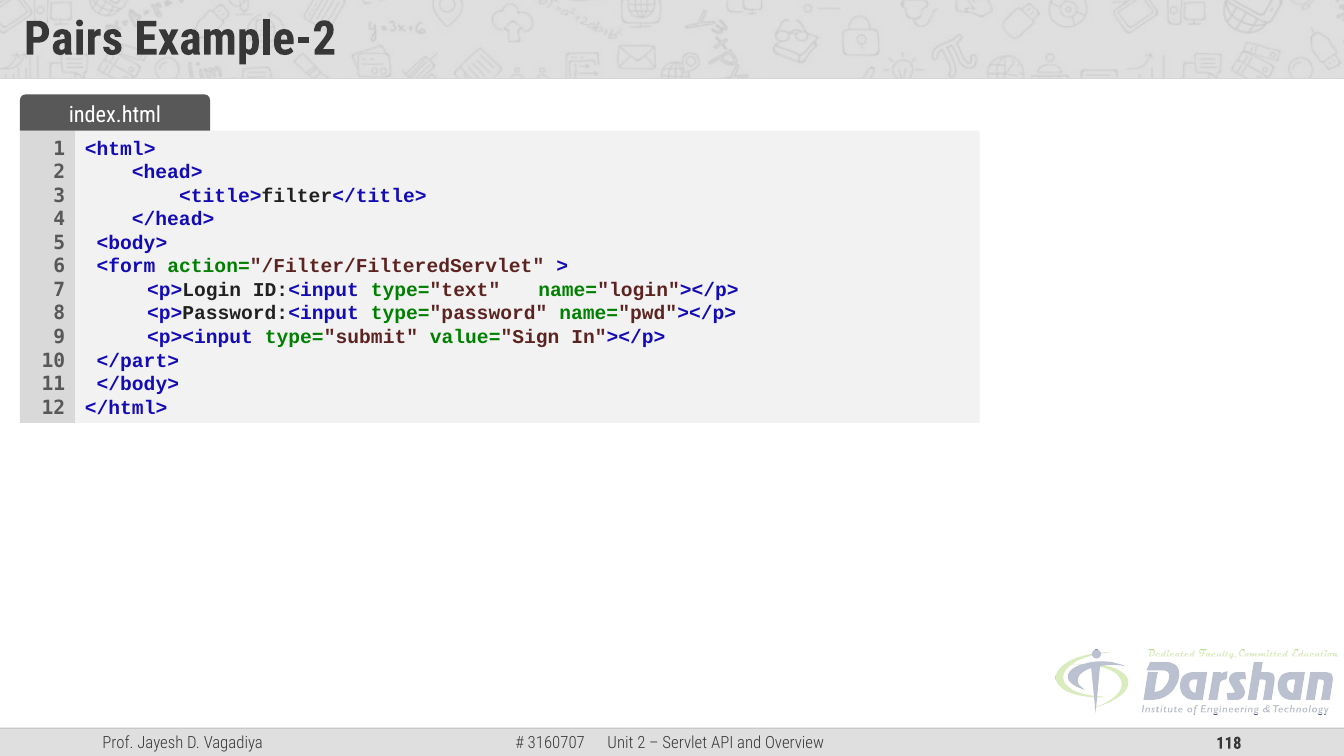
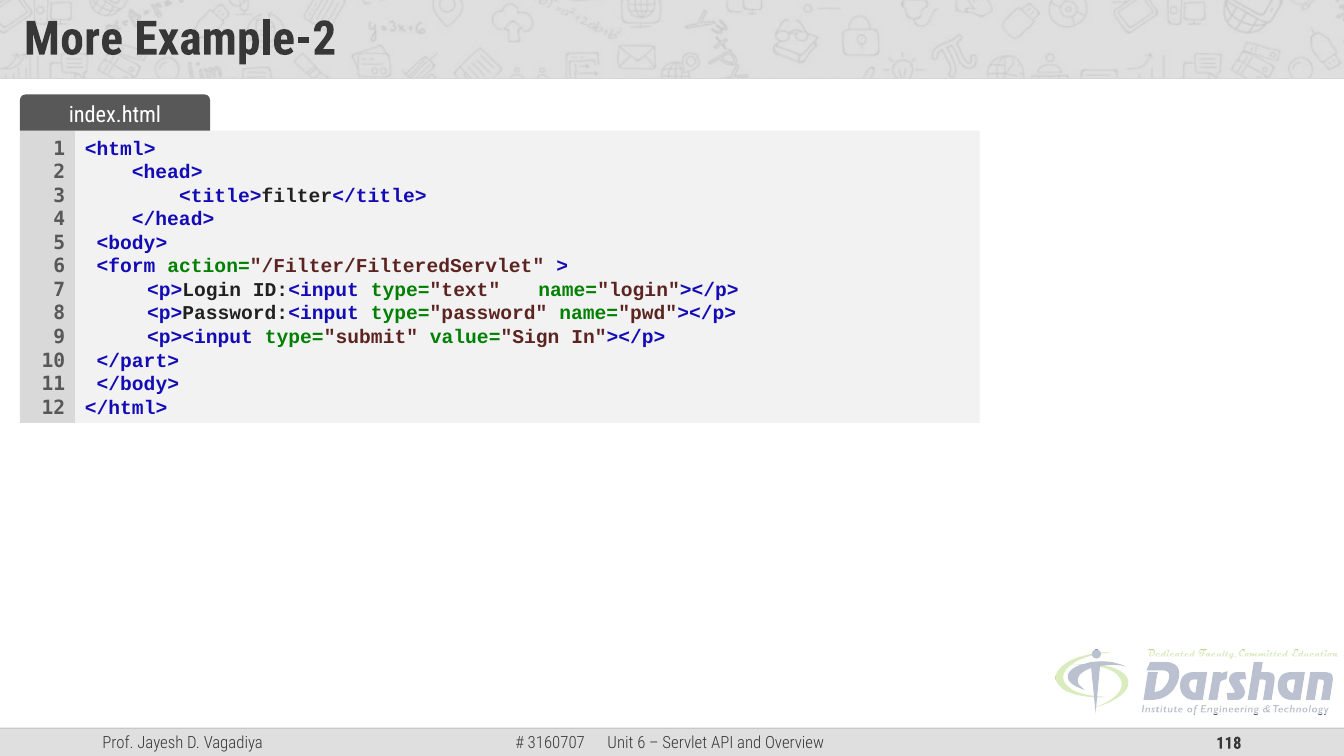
Pairs: Pairs -> More (73, 39)
2: 2 -> 6 (641, 743)
